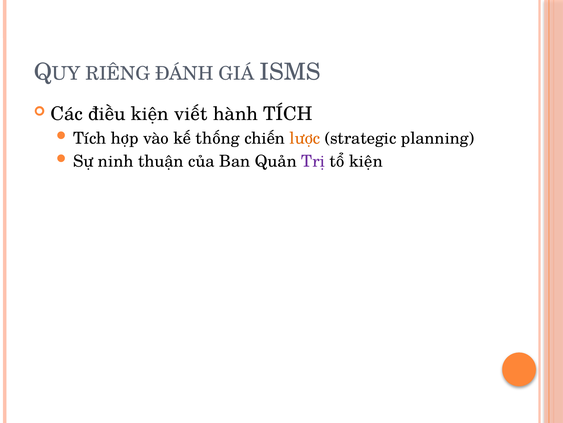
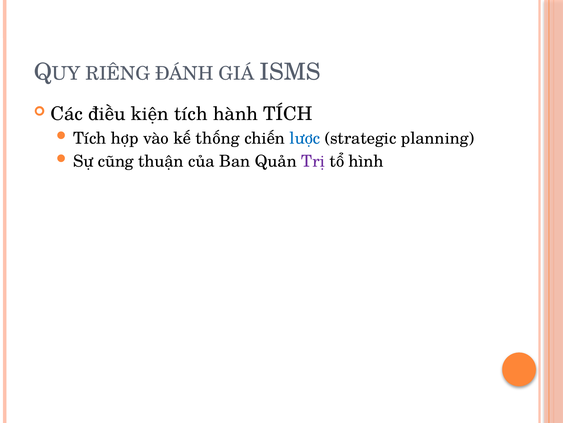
kiện viết: viết -> tích (191, 114)
lược colour: orange -> blue (305, 138)
ninh: ninh -> cũng (116, 161)
tổ kiện: kiện -> hình (366, 161)
